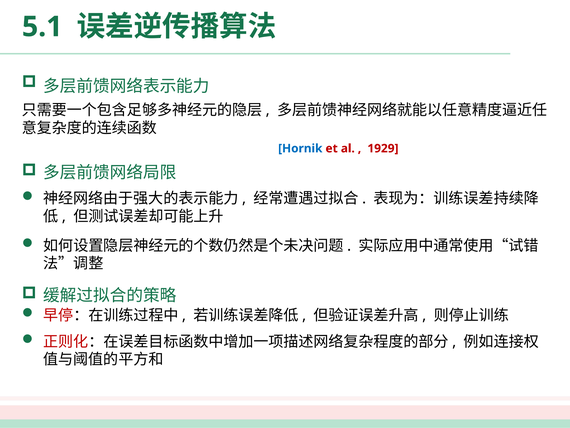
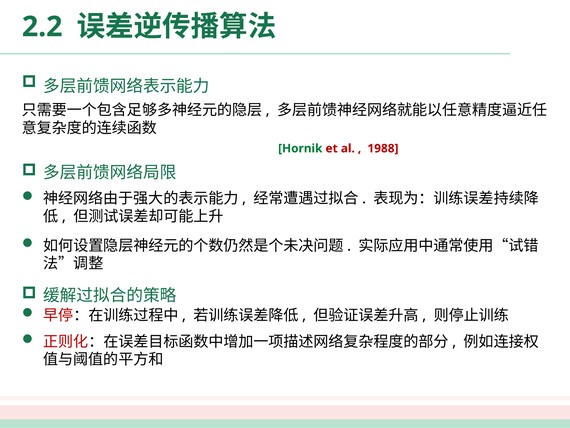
5.1: 5.1 -> 2.2 (42, 27)
Hornik colour: blue -> green (300, 148)
1929: 1929 -> 1988 (383, 148)
